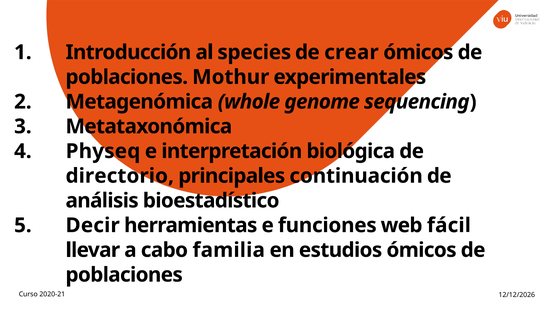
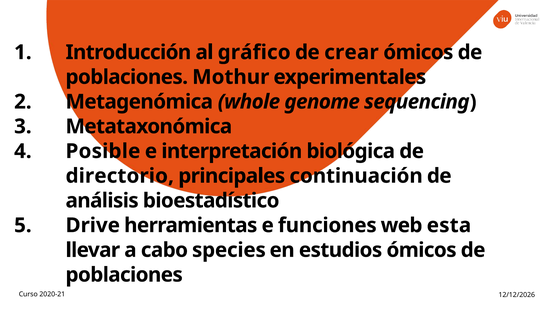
species: species -> gráfico (254, 52)
Physeq: Physeq -> Posible (103, 151)
Decir: Decir -> Drive (93, 225)
fácil: fácil -> esta (449, 225)
familia: familia -> species (229, 250)
